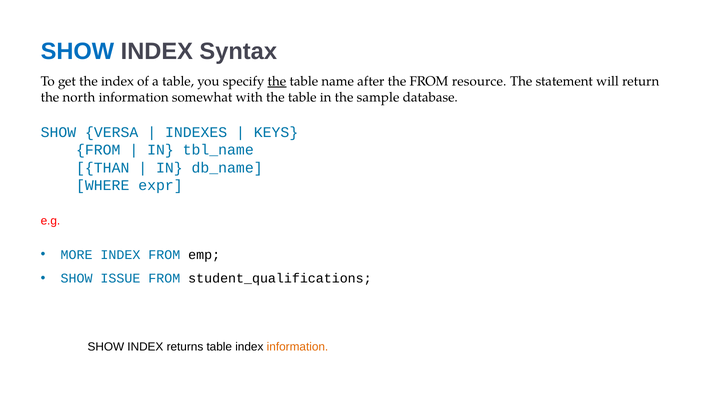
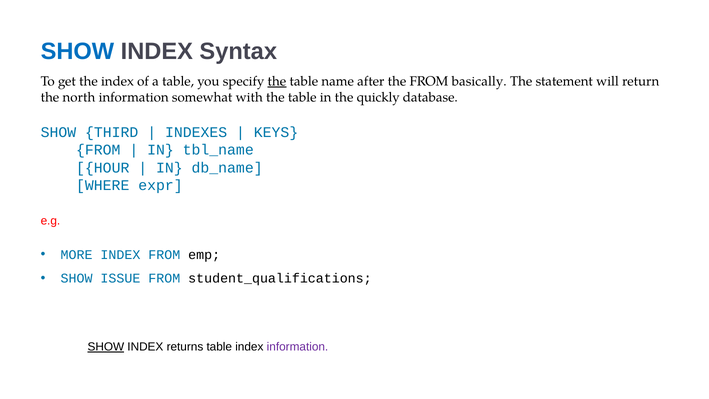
resource: resource -> basically (479, 81)
sample: sample -> quickly (378, 97)
VERSA: VERSA -> THIRD (112, 132)
THAN: THAN -> HOUR (103, 168)
SHOW underline: none -> present (106, 347)
information colour: orange -> purple (297, 347)
